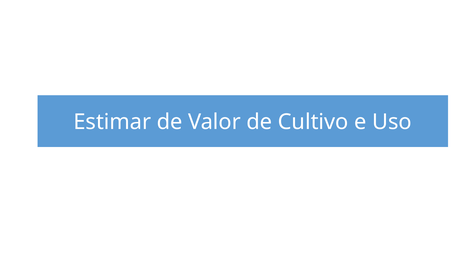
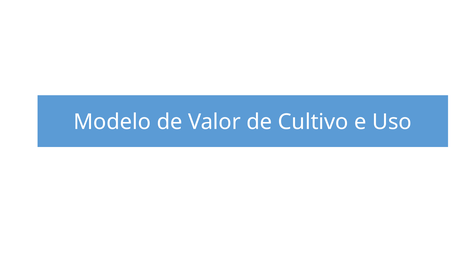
Estimar: Estimar -> Modelo (112, 122)
